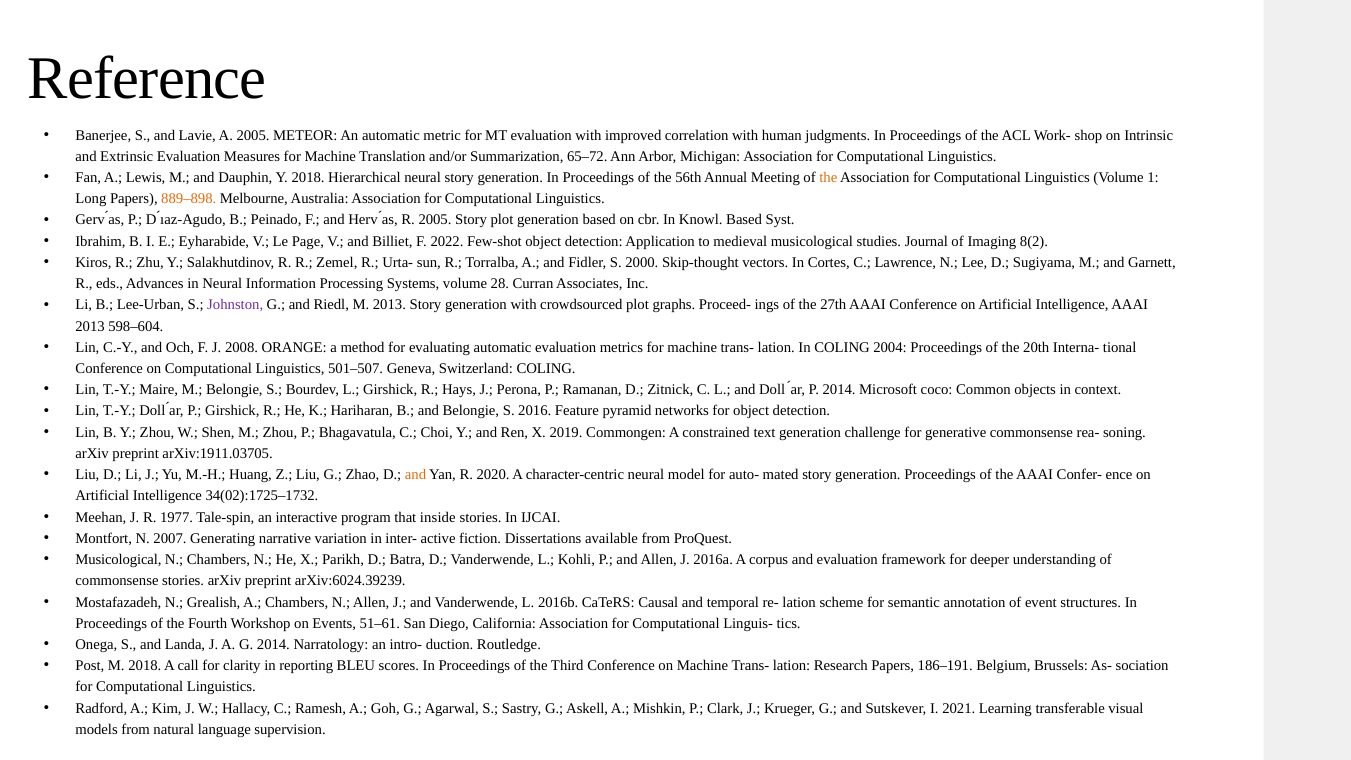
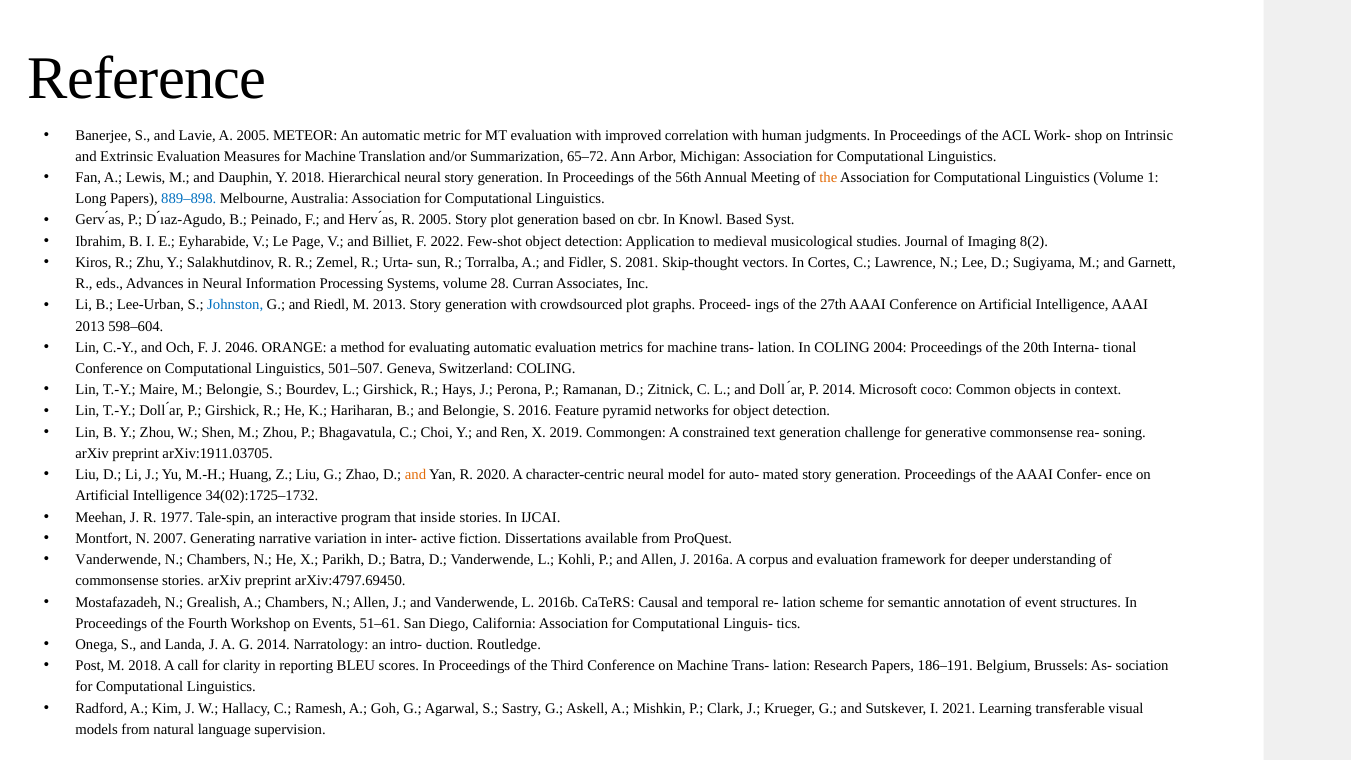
889–898 colour: orange -> blue (189, 199)
2000: 2000 -> 2081 (642, 263)
Johnston colour: purple -> blue (235, 305)
2008: 2008 -> 2046 (242, 347)
Musicological: Musicological -> Vanderwende (118, 560)
arXiv:6024.39239: arXiv:6024.39239 -> arXiv:4797.69450 (350, 581)
